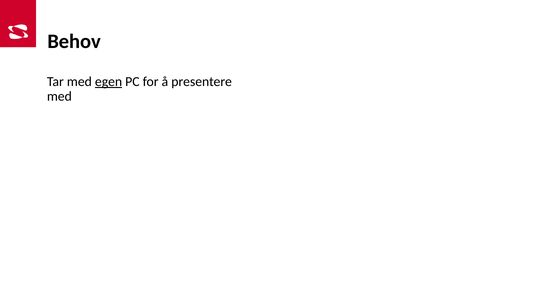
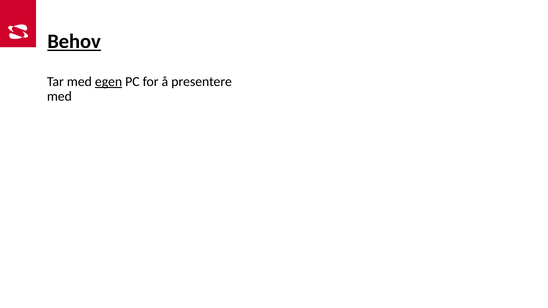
Behov underline: none -> present (74, 41)
